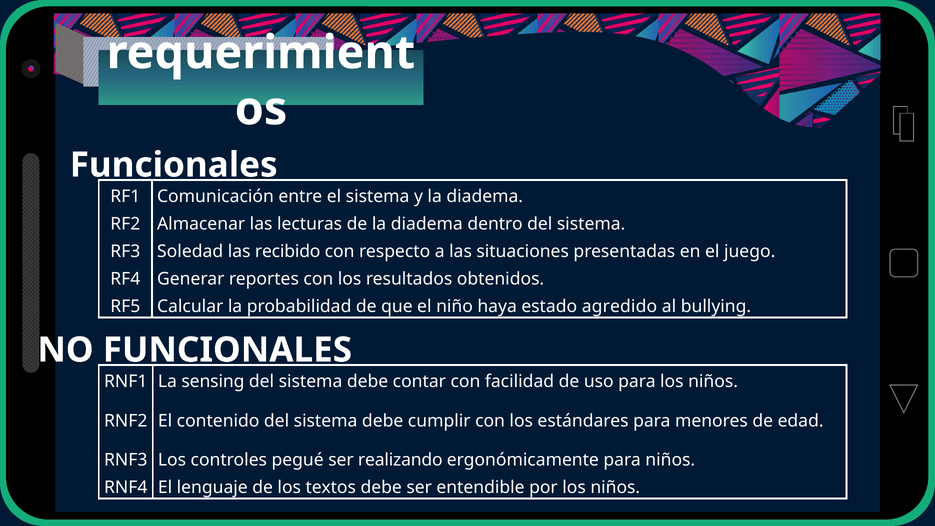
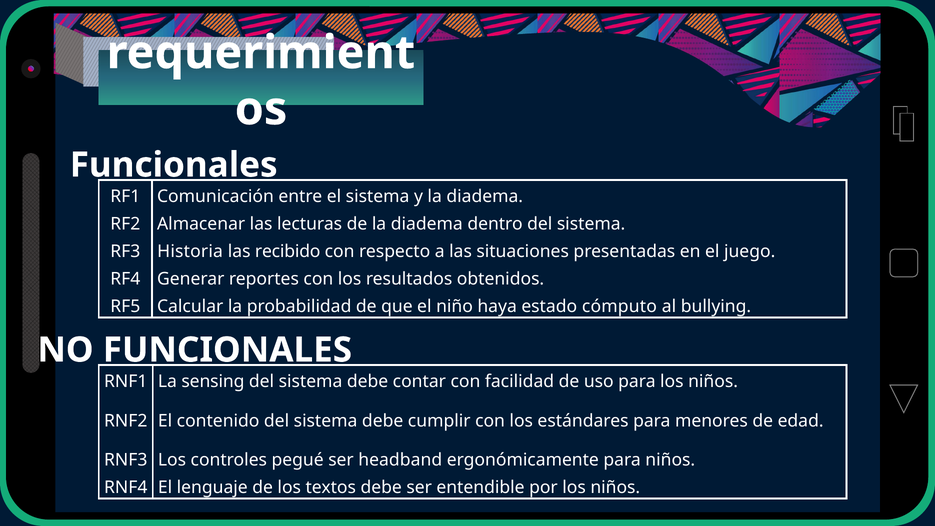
Soledad: Soledad -> Historia (190, 251)
agredido: agredido -> cómputo (619, 306)
realizando: realizando -> headband (400, 460)
